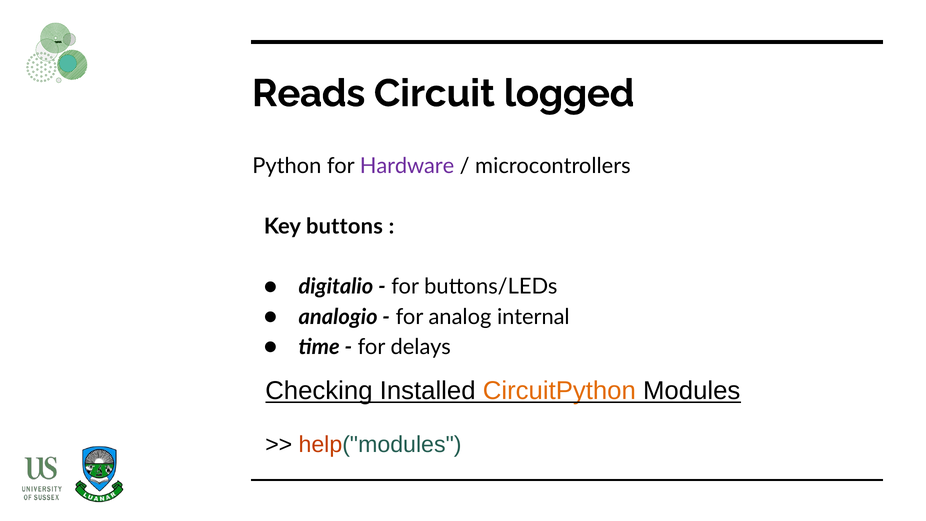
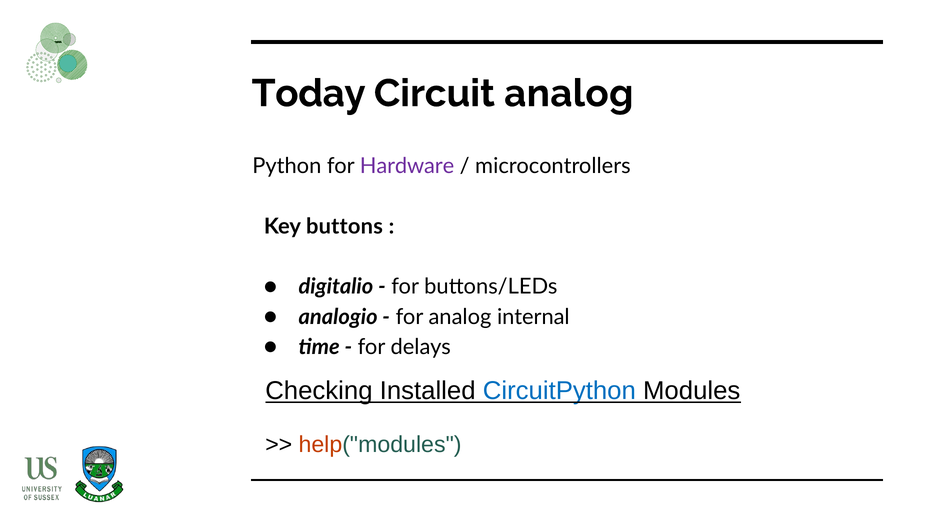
Reads: Reads -> Today (309, 93)
Circuit logged: logged -> analog (569, 93)
CircuitPython colour: orange -> blue (559, 391)
